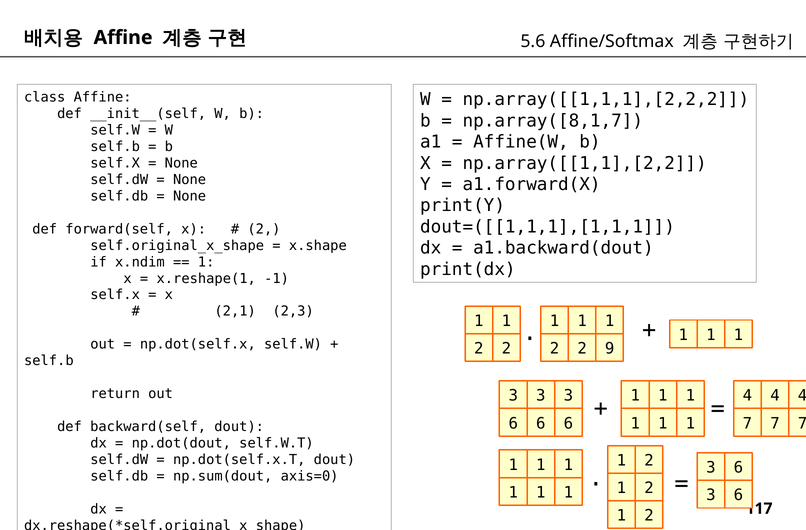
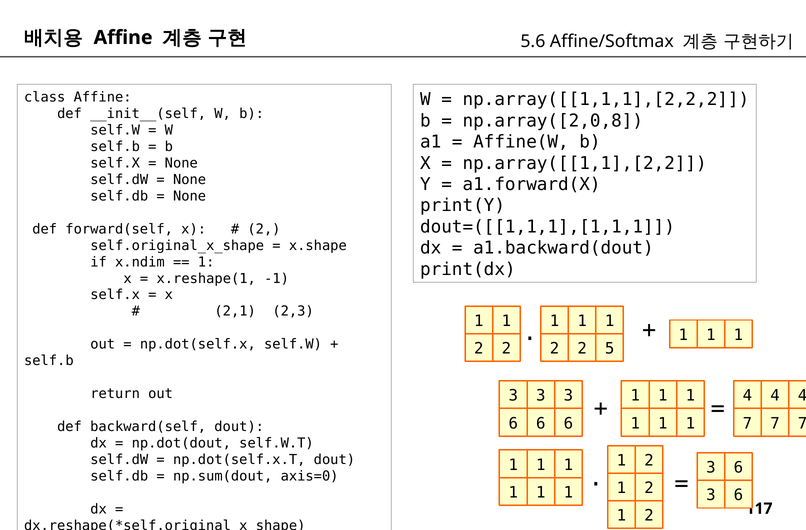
np.array([8,1,7: np.array([8,1,7 -> np.array([2,0,8 (553, 121)
9: 9 -> 5 (610, 348)
